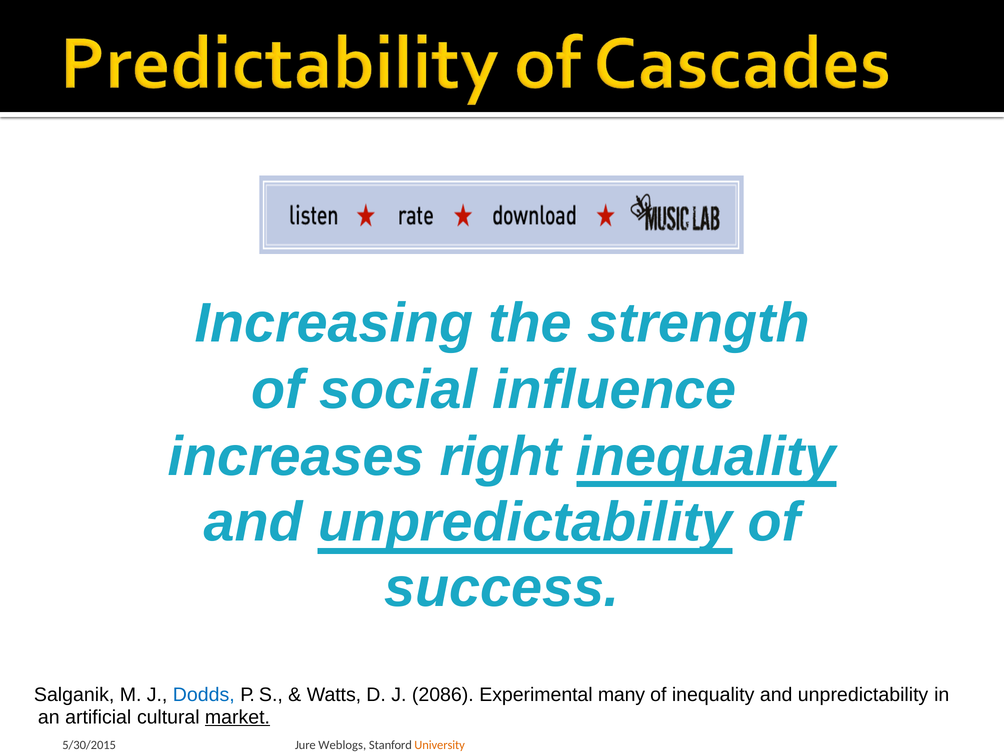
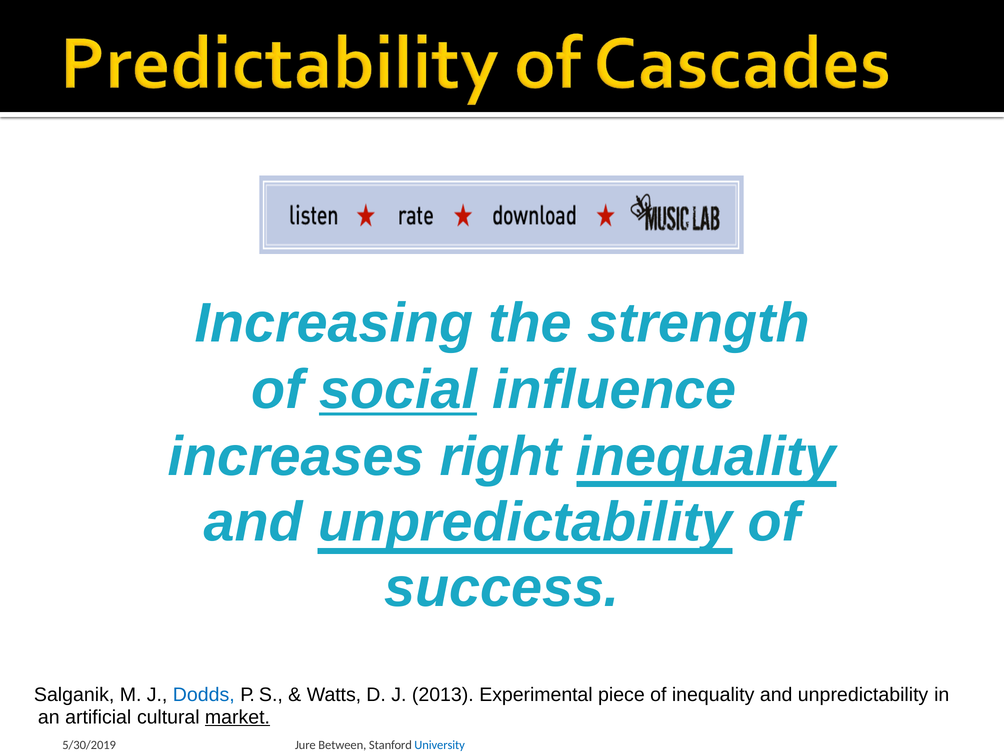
social underline: none -> present (398, 390)
2086: 2086 -> 2013 (443, 695)
many: many -> piece (621, 695)
5/30/2015: 5/30/2015 -> 5/30/2019 (89, 745)
Weblogs: Weblogs -> Between (342, 745)
University colour: orange -> blue (440, 745)
